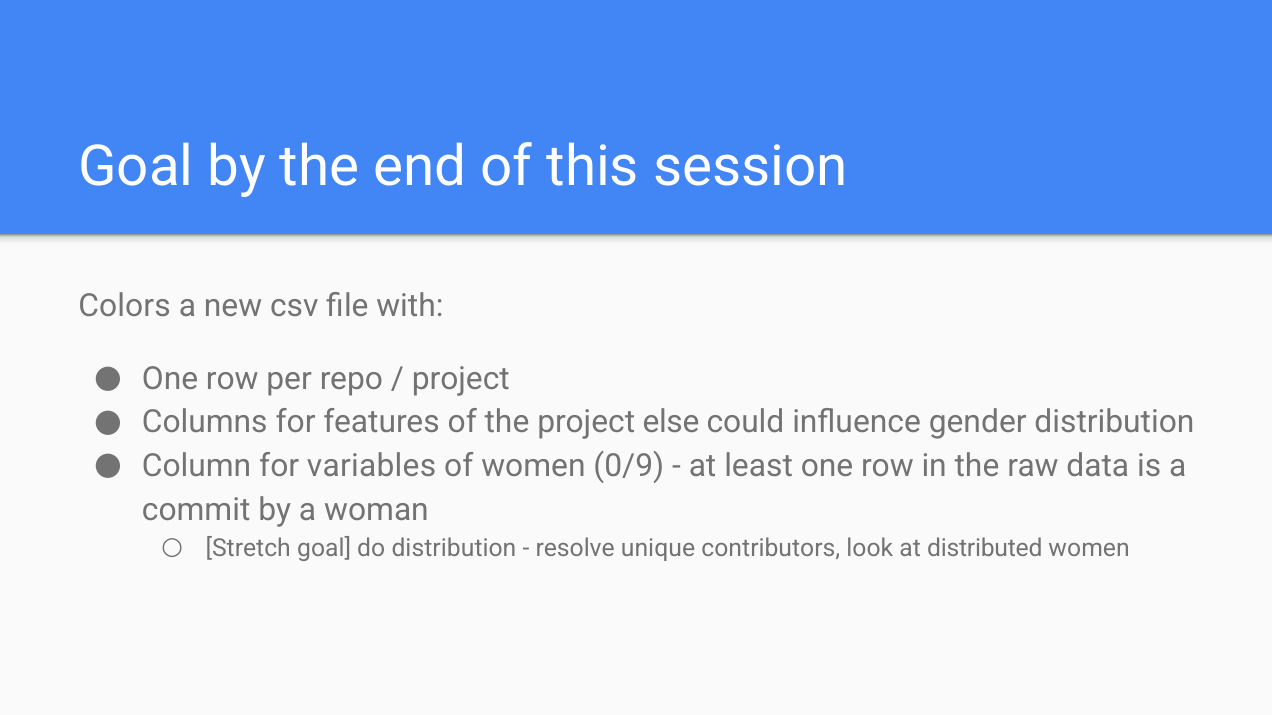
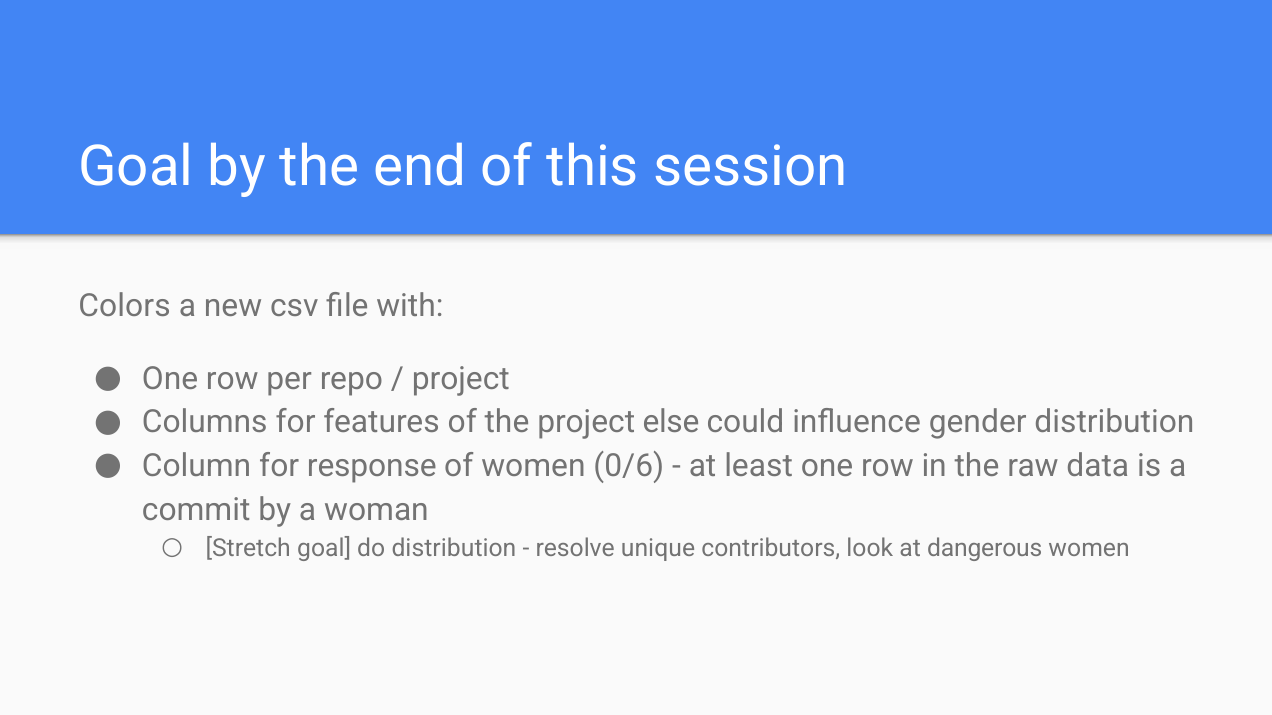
variables: variables -> response (372, 467)
0/9: 0/9 -> 0/6 (629, 467)
distributed: distributed -> dangerous (985, 548)
